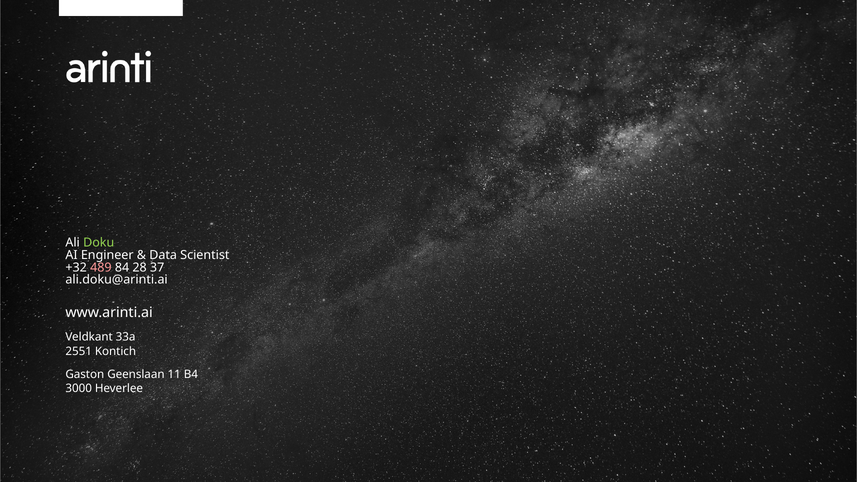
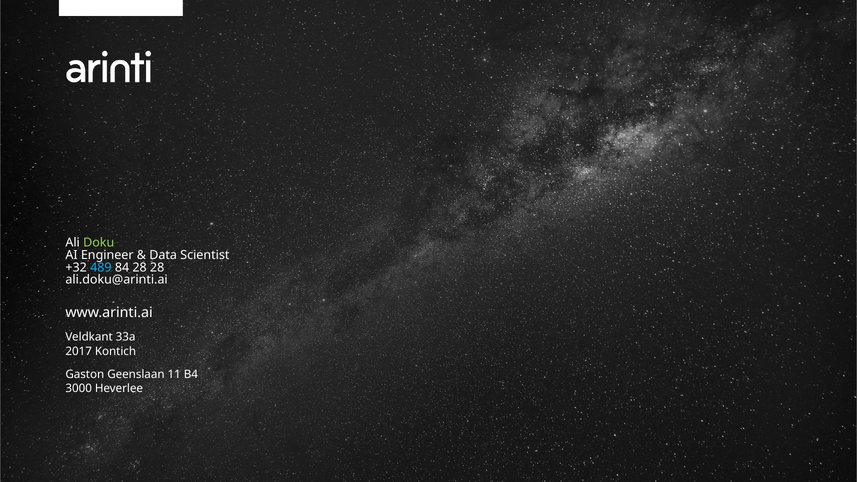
489 colour: pink -> light blue (101, 267)
28 37: 37 -> 28 (157, 267)
2551: 2551 -> 2017 (79, 351)
